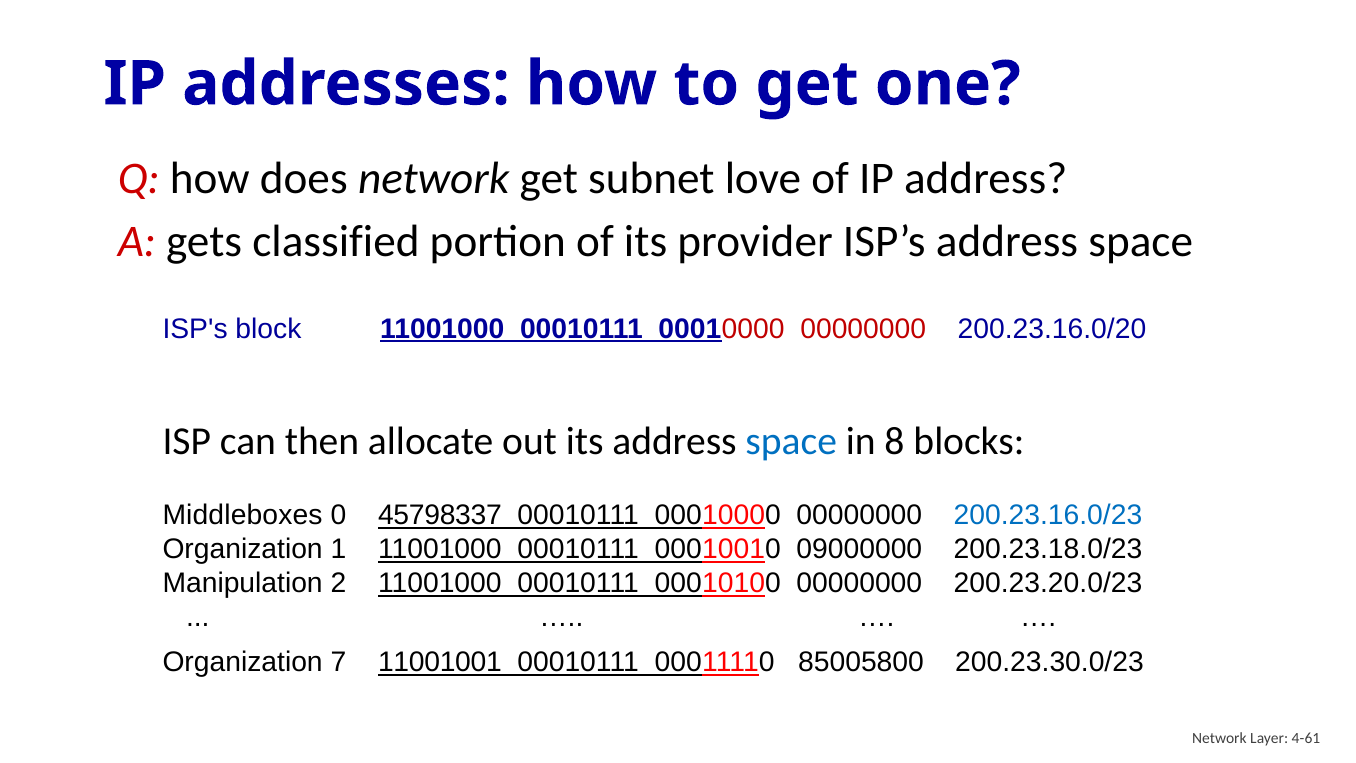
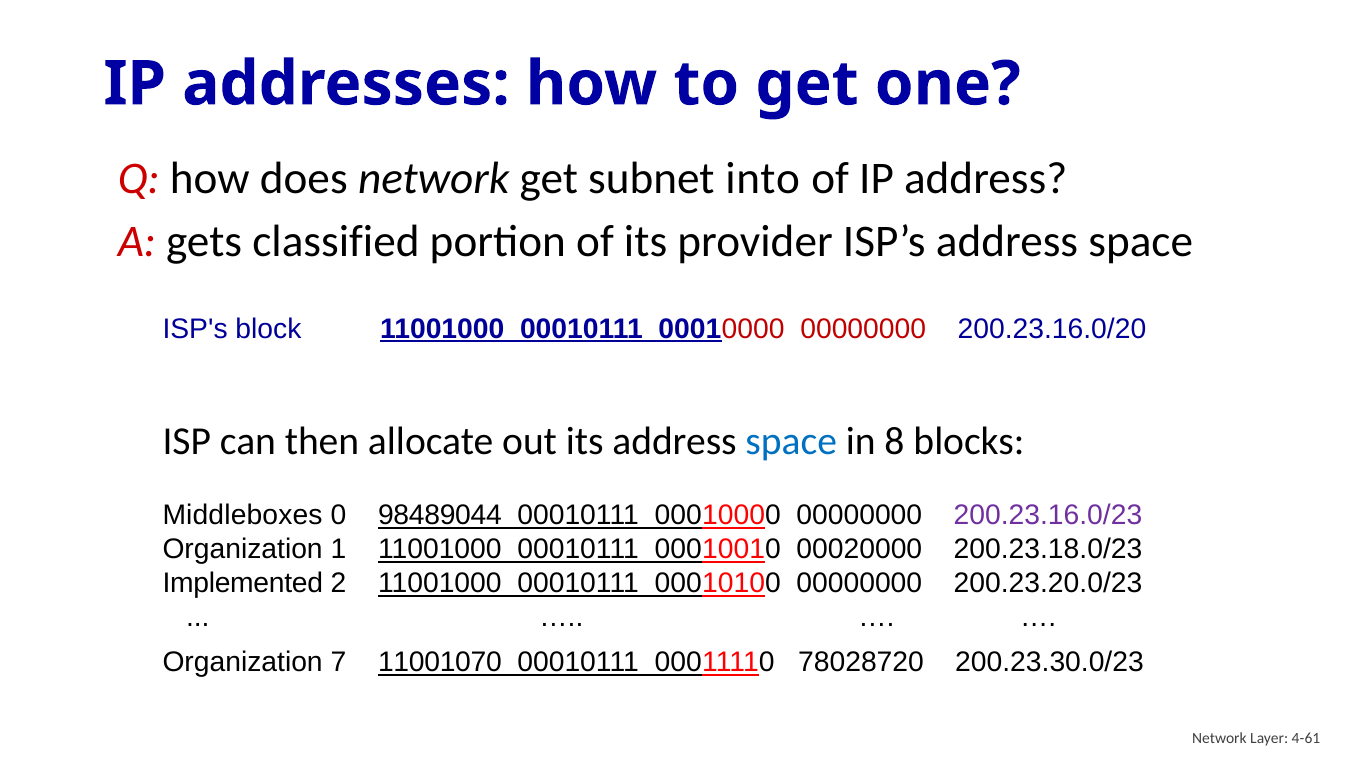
love: love -> into (763, 179)
45798337: 45798337 -> 98489044 (440, 515)
200.23.16.0/23 colour: blue -> purple (1048, 515)
09000000: 09000000 -> 00020000 (859, 549)
Manipulation: Manipulation -> Implemented (243, 583)
11001001: 11001001 -> 11001070 (440, 662)
85005800: 85005800 -> 78028720 (861, 662)
